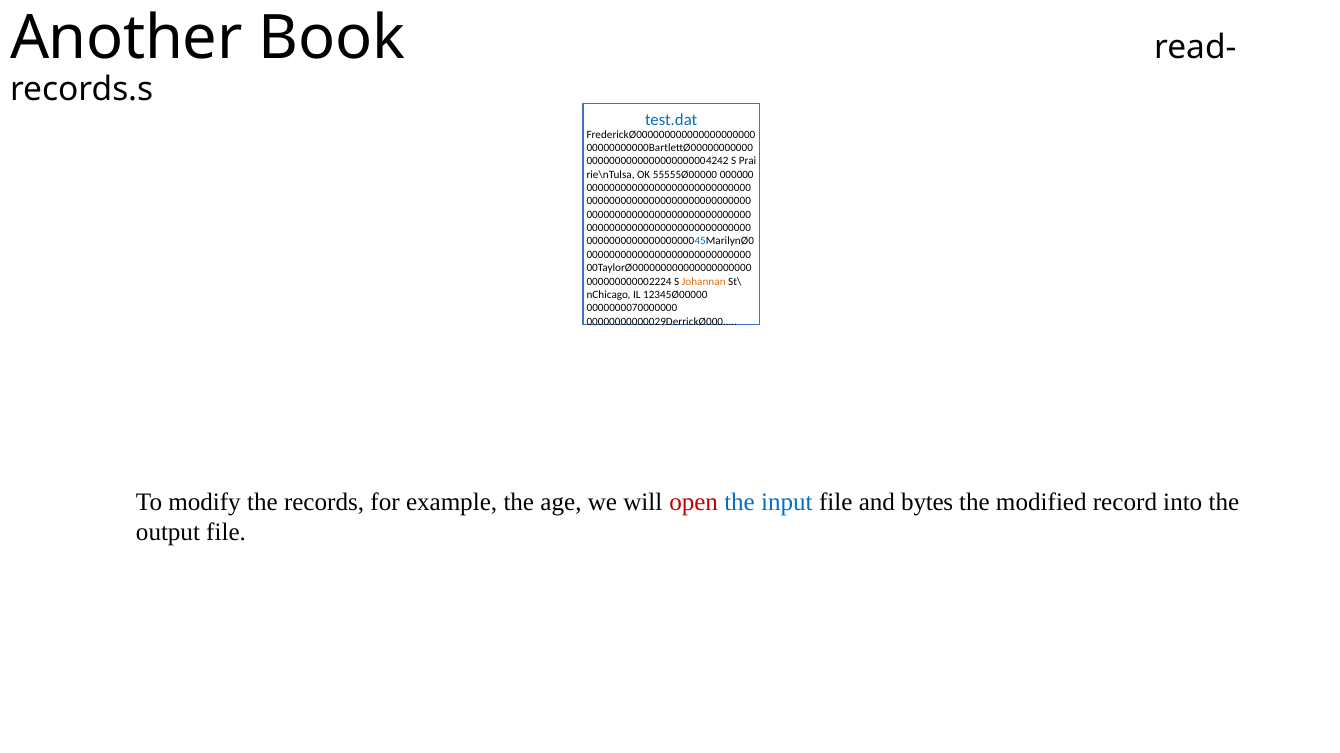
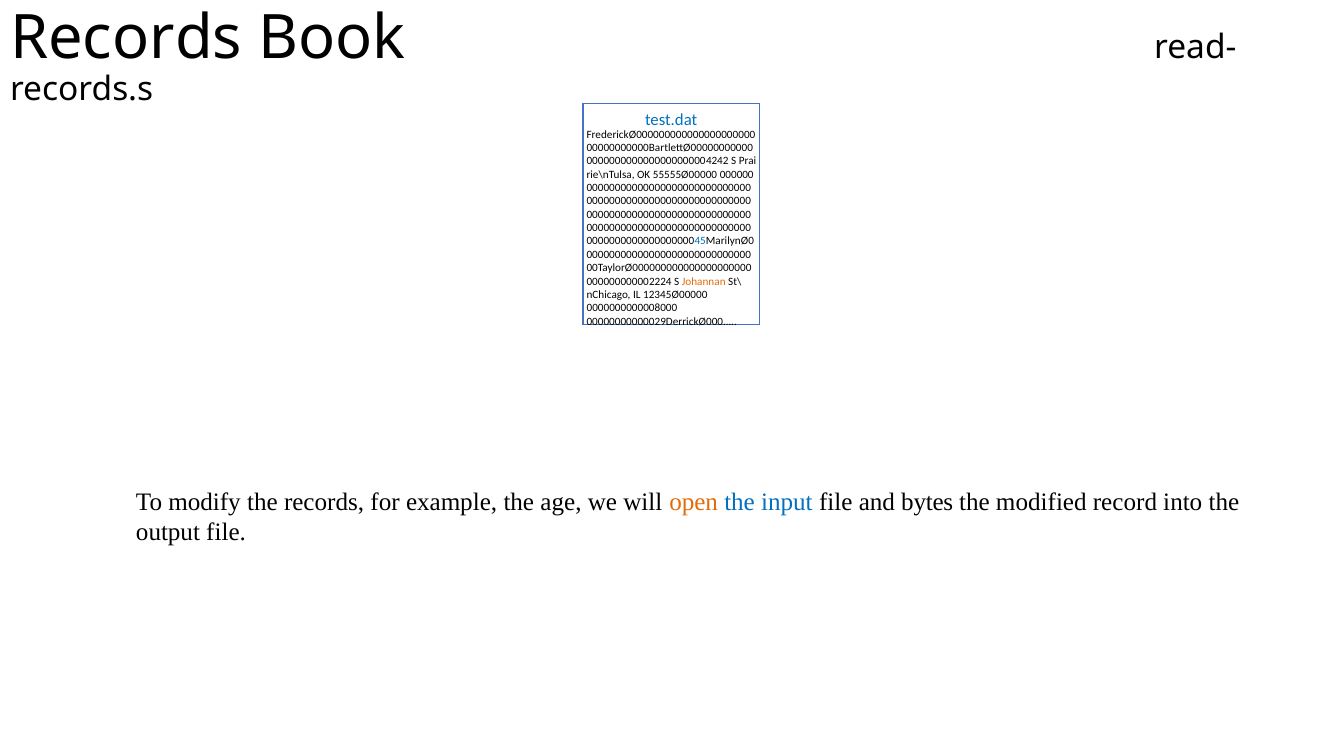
Another: Another -> Records (126, 38)
0000000070000000: 0000000070000000 -> 0000000000008000 (632, 308)
open colour: red -> orange (694, 503)
